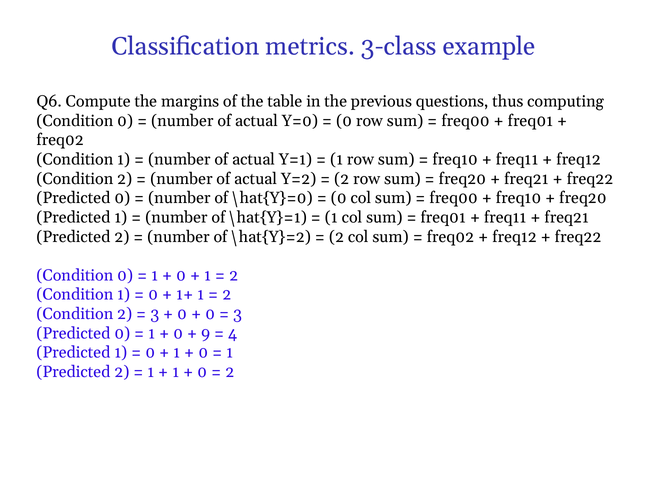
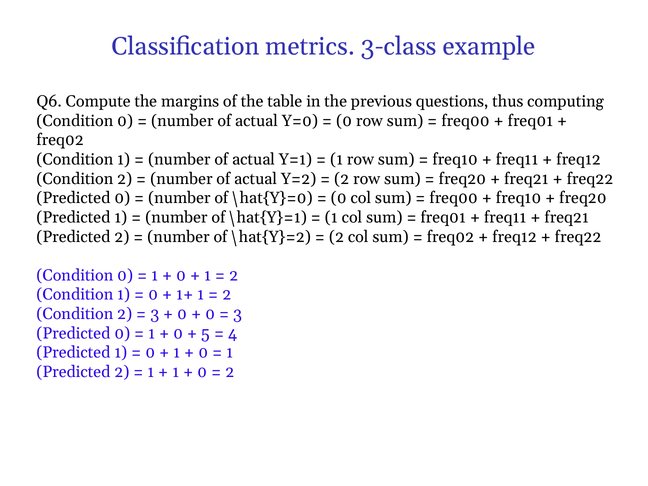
9: 9 -> 5 (205, 334)
